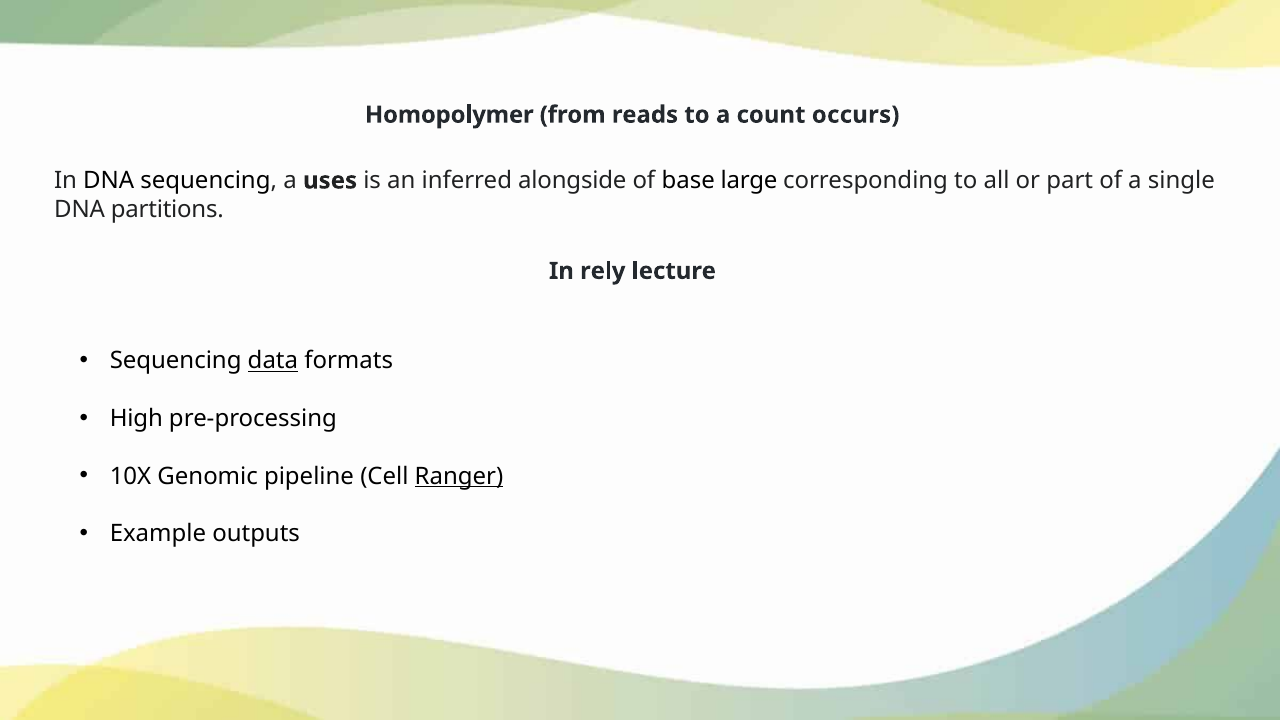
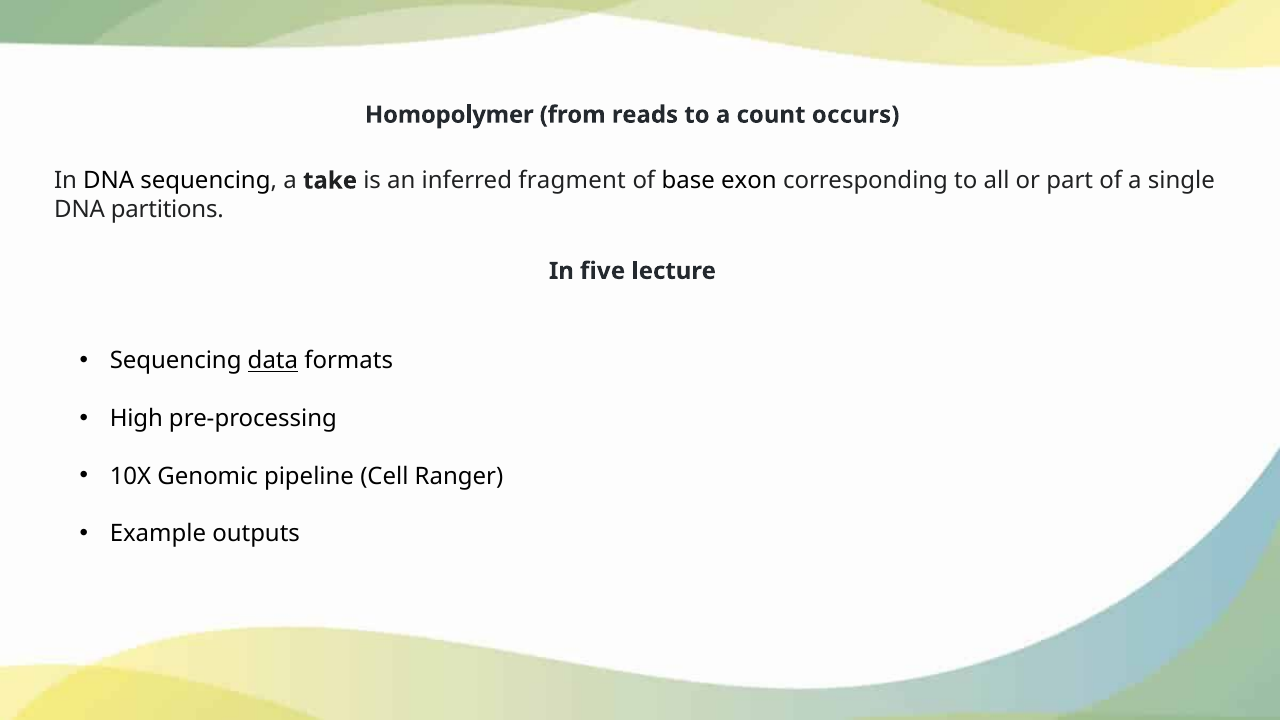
uses: uses -> take (330, 181)
alongside: alongside -> fragment (572, 181)
large: large -> exon (749, 181)
rely: rely -> five (603, 271)
Ranger underline: present -> none (459, 476)
